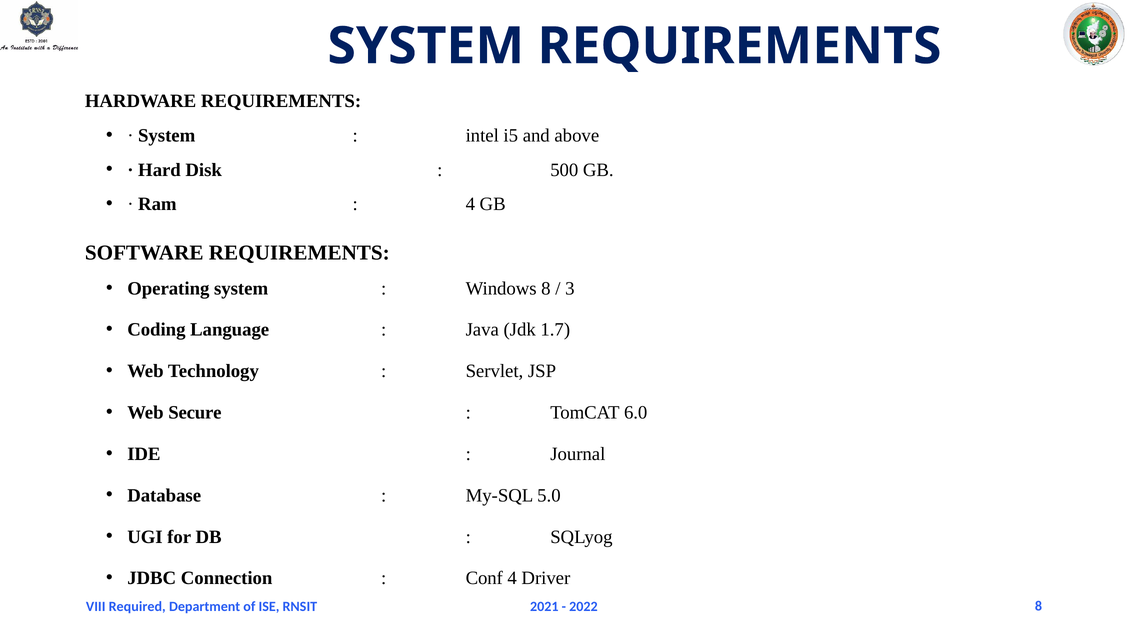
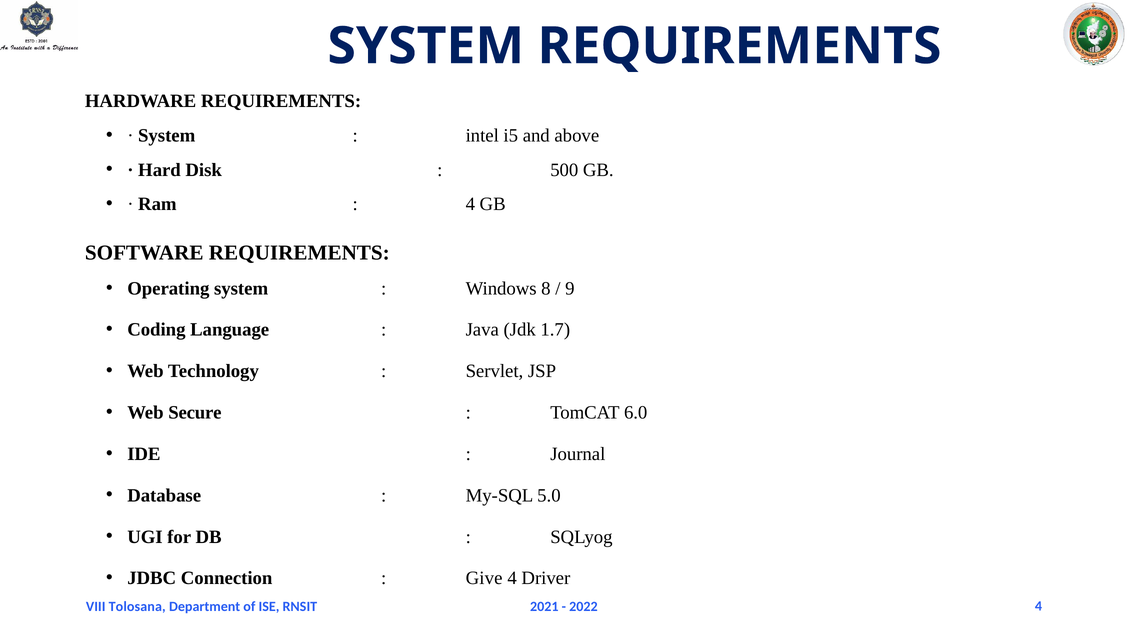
3: 3 -> 9 (570, 288)
Conf: Conf -> Give (484, 578)
Required: Required -> Tolosana (137, 606)
2022 8: 8 -> 4 (1038, 606)
